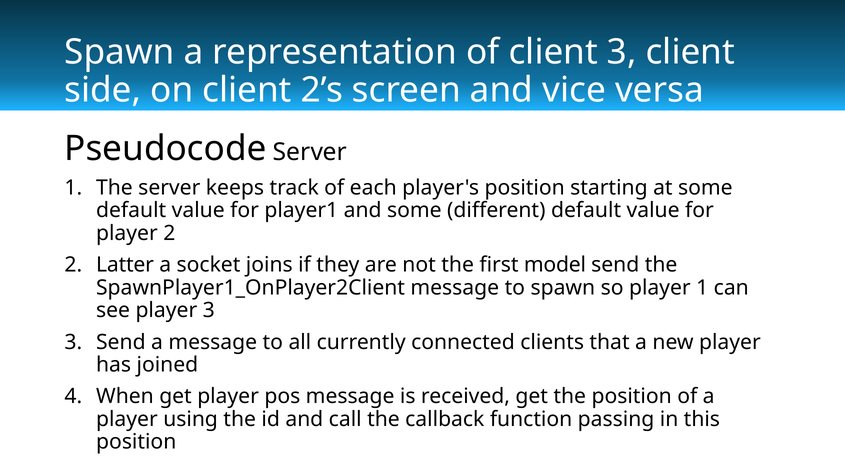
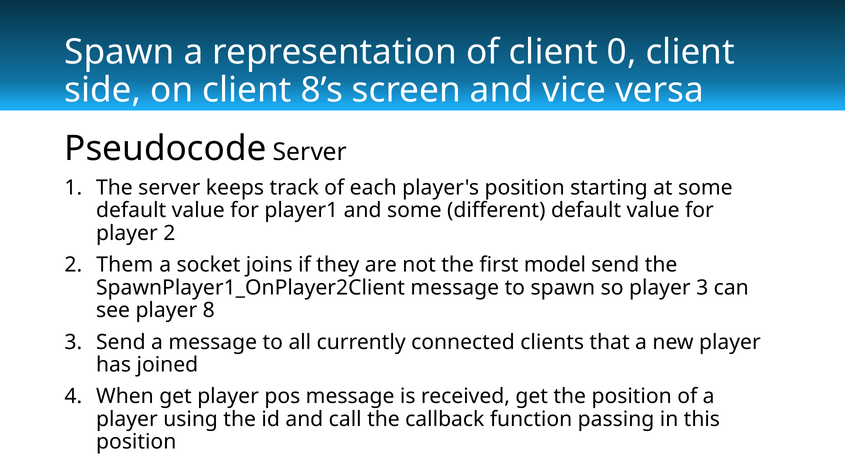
client 3: 3 -> 0 (622, 52)
2’s: 2’s -> 8’s (322, 90)
Latter: Latter -> Them (125, 265)
player 1: 1 -> 3 (702, 288)
player 3: 3 -> 8 (209, 311)
